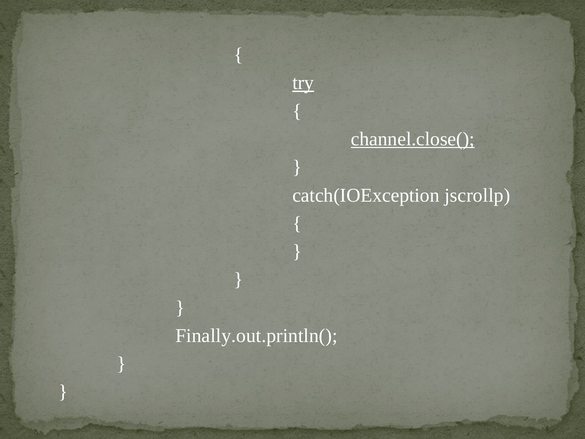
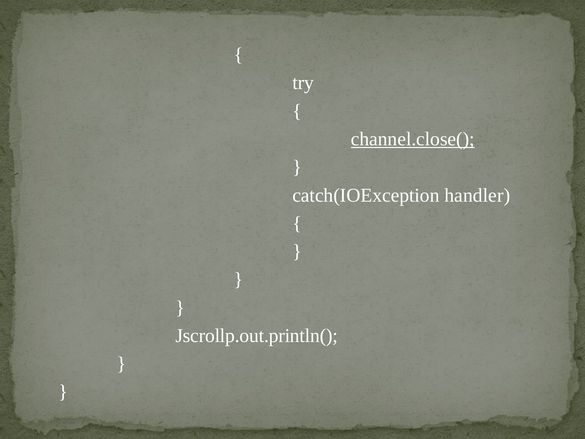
try underline: present -> none (303, 83)
jscrollp: jscrollp -> handler (477, 195)
Finally.out.println(: Finally.out.println( -> Jscrollp.out.println( (257, 336)
